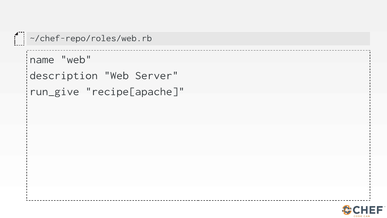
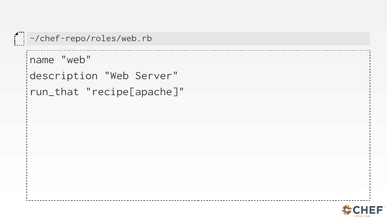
run_give: run_give -> run_that (54, 91)
